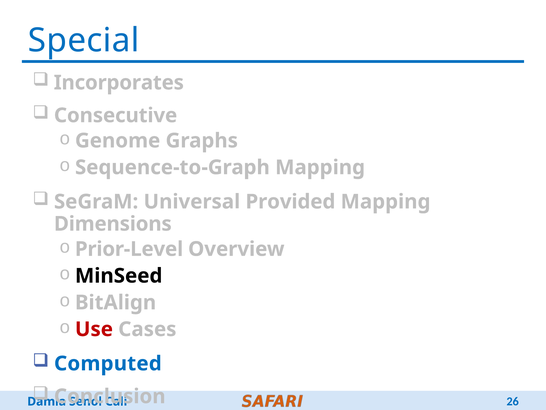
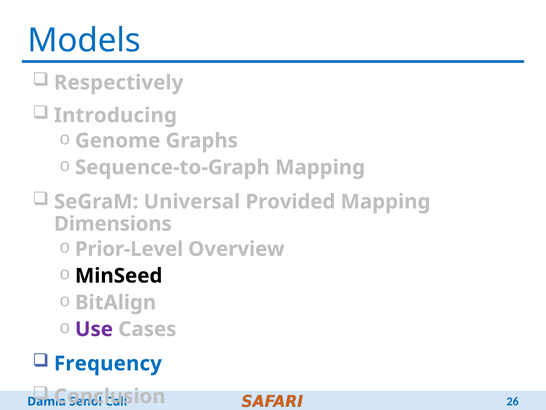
Special: Special -> Models (84, 40)
Incorporates: Incorporates -> Respectively (119, 83)
Consecutive: Consecutive -> Introducing (115, 115)
Use colour: red -> purple (94, 329)
Computed: Computed -> Frequency (108, 363)
